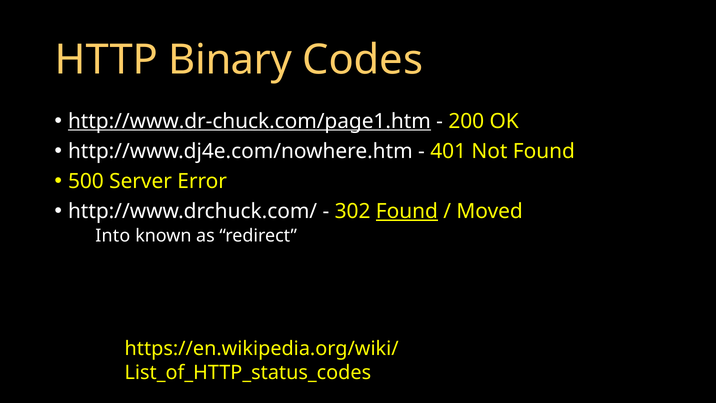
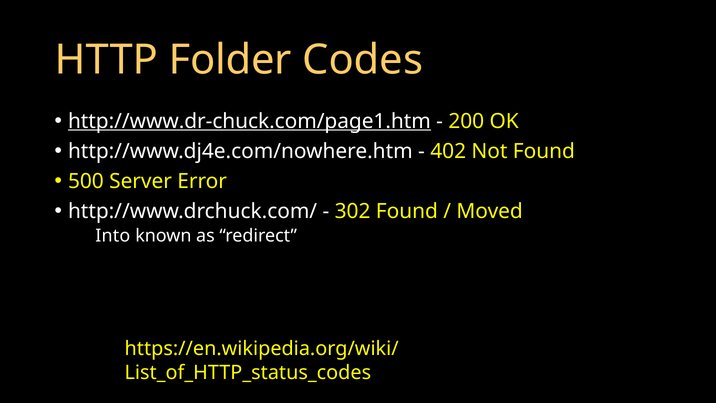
Binary: Binary -> Folder (230, 60)
401: 401 -> 402 (448, 151)
Found underline: present -> none (407, 211)
